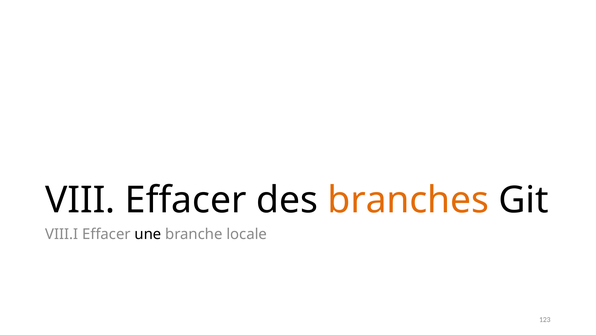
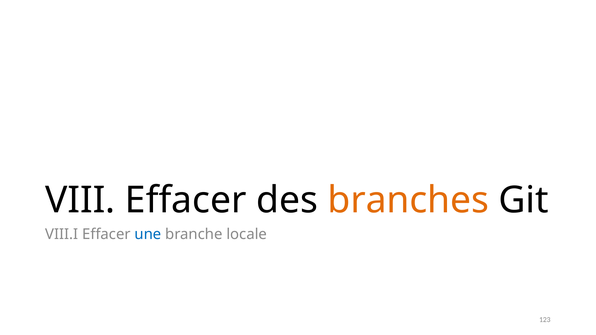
une colour: black -> blue (148, 235)
